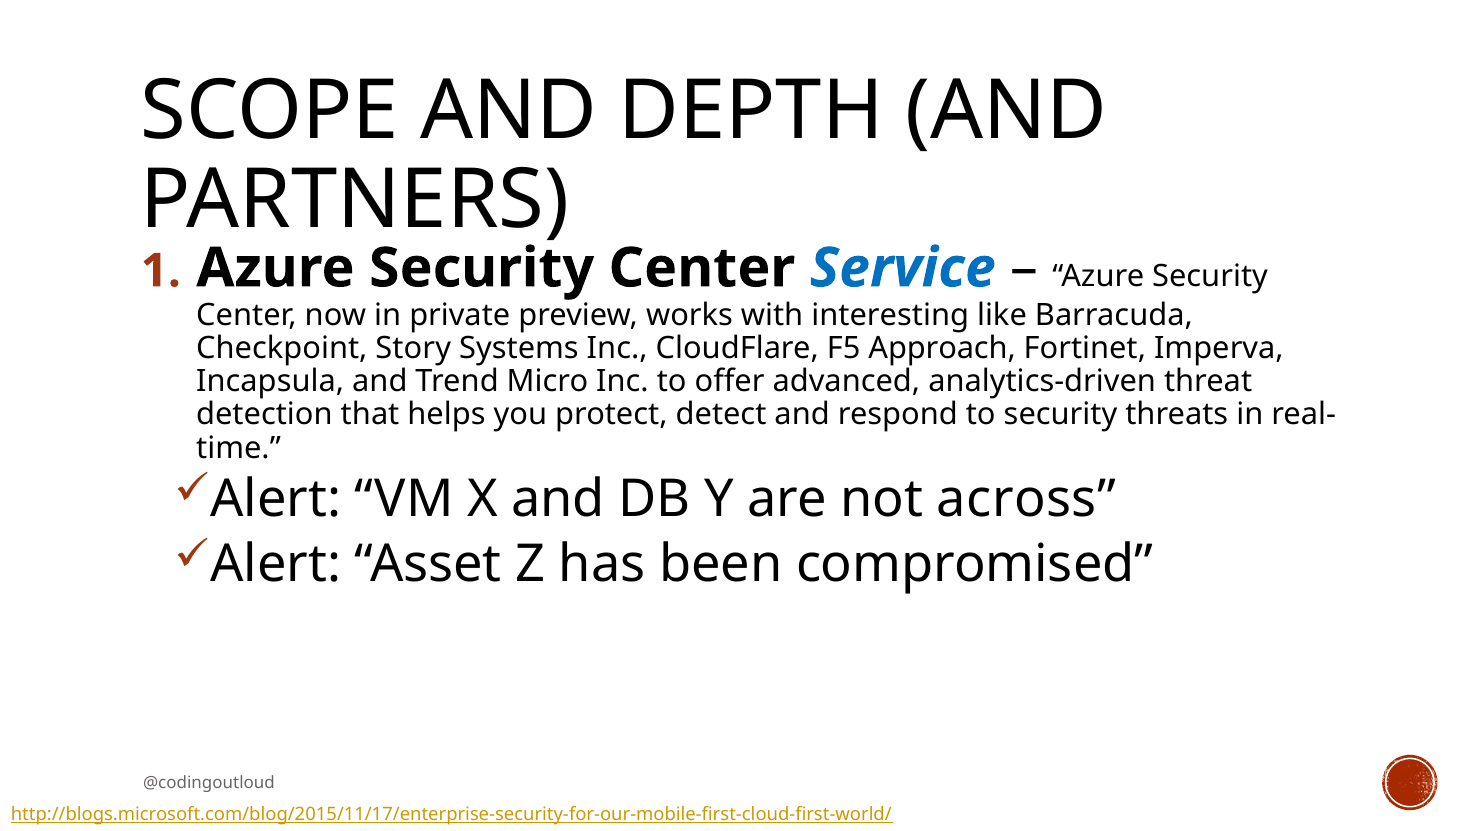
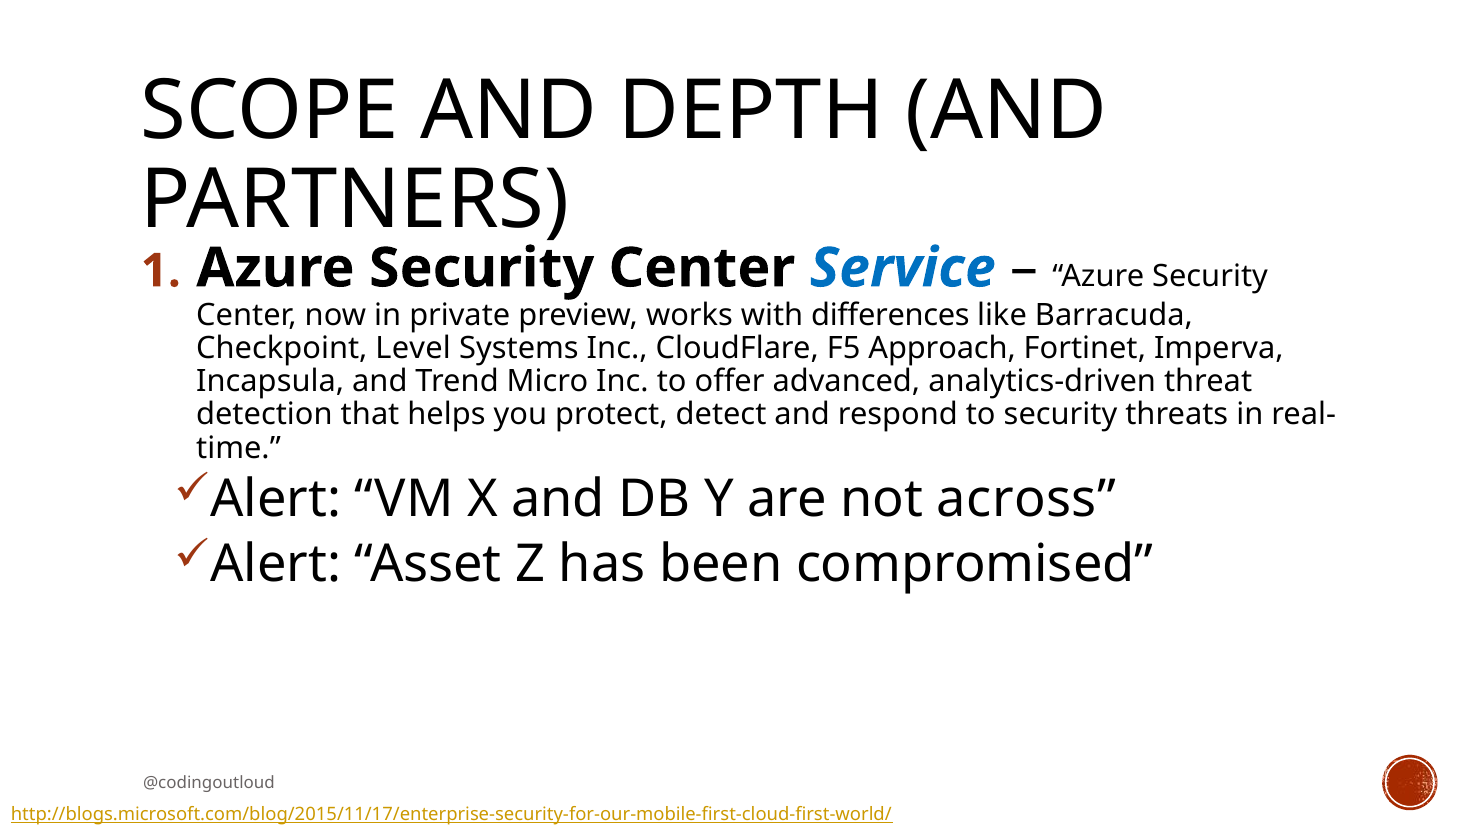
interesting: interesting -> differences (890, 315)
Story: Story -> Level (413, 348)
